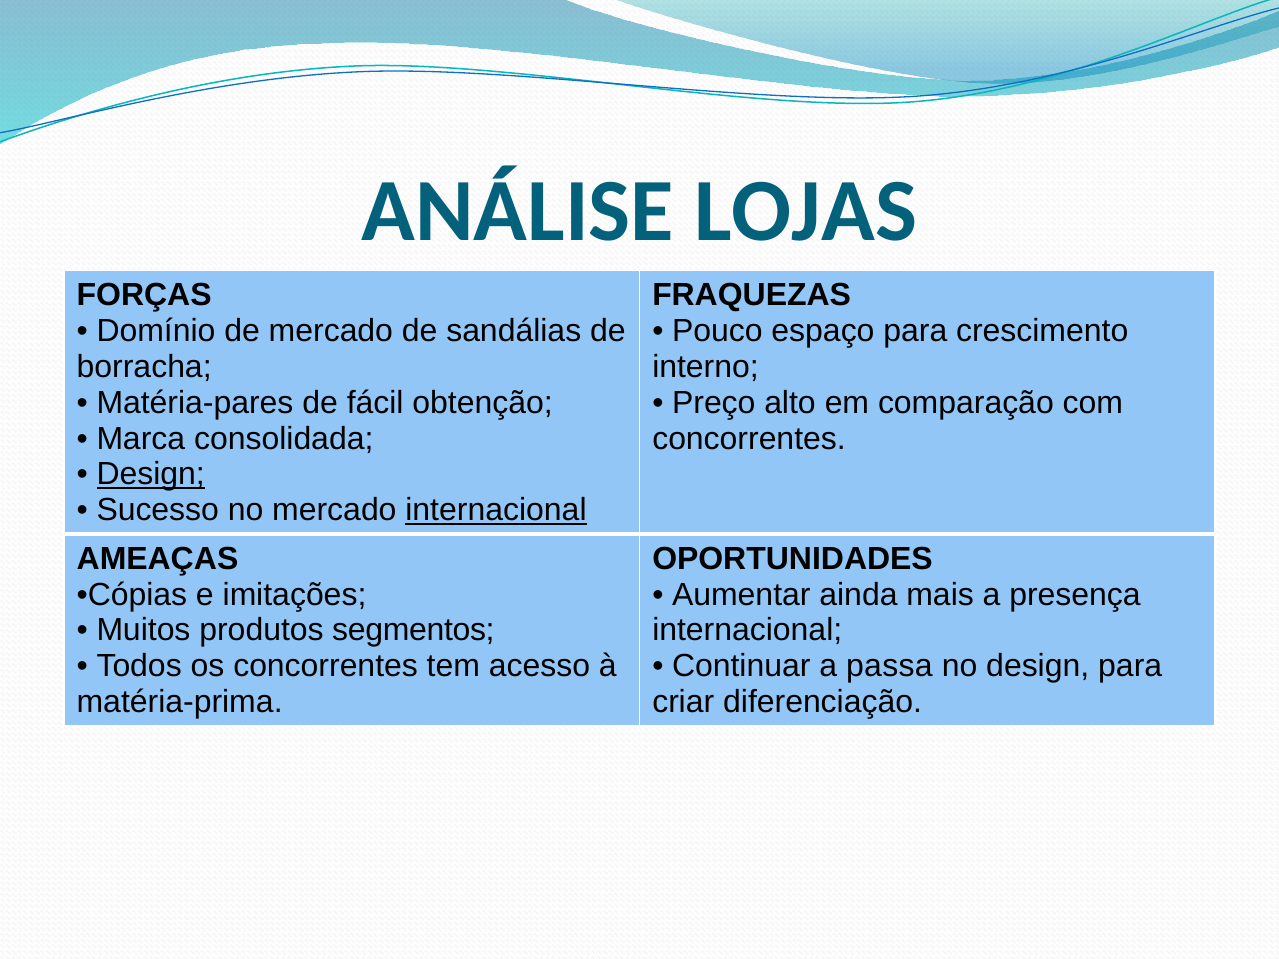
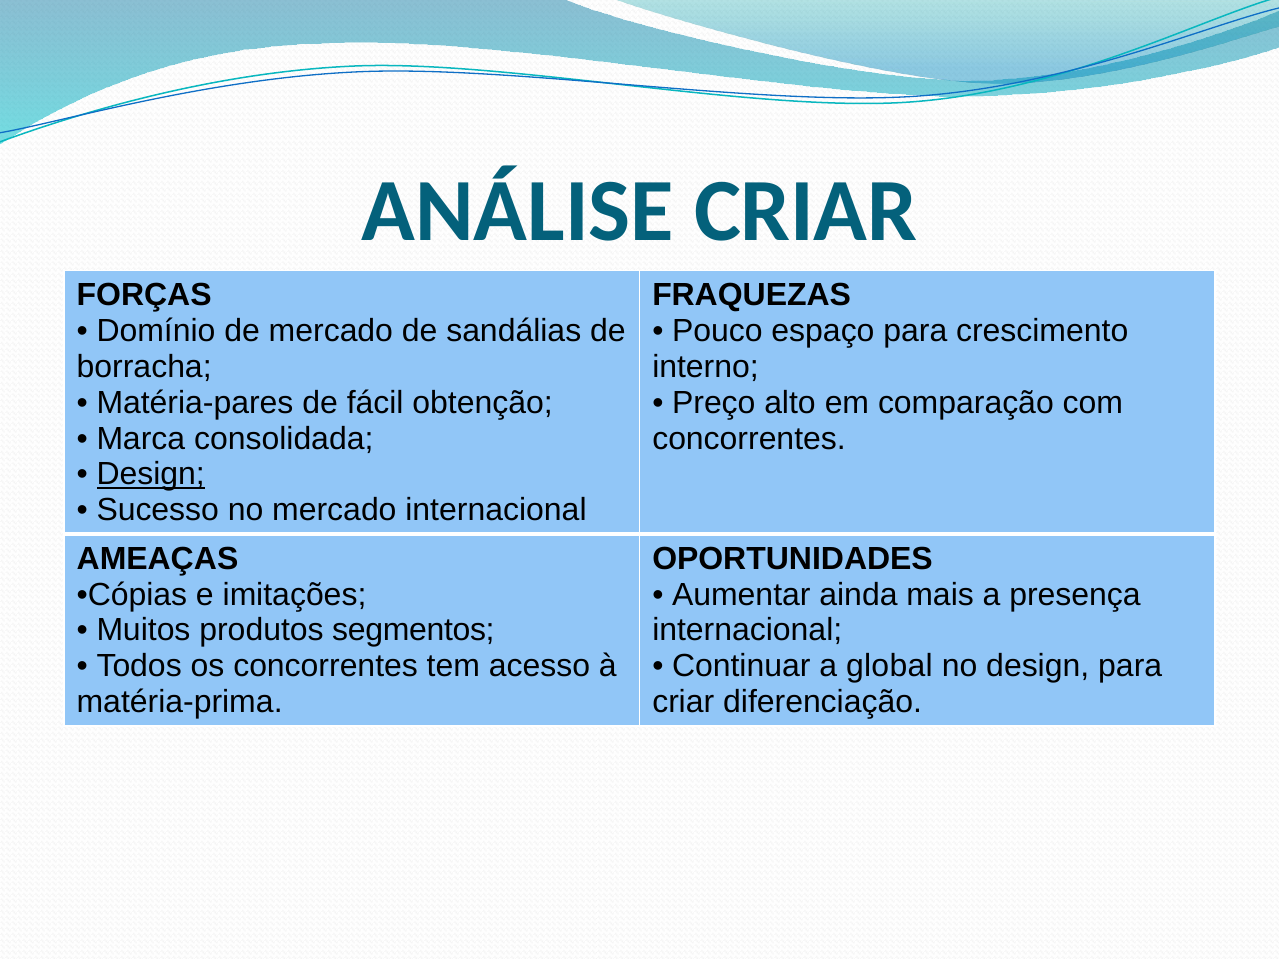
ANÁLISE LOJAS: LOJAS -> CRIAR (806, 211)
internacional underline: present -> none (496, 510)
passa: passa -> global (889, 666)
